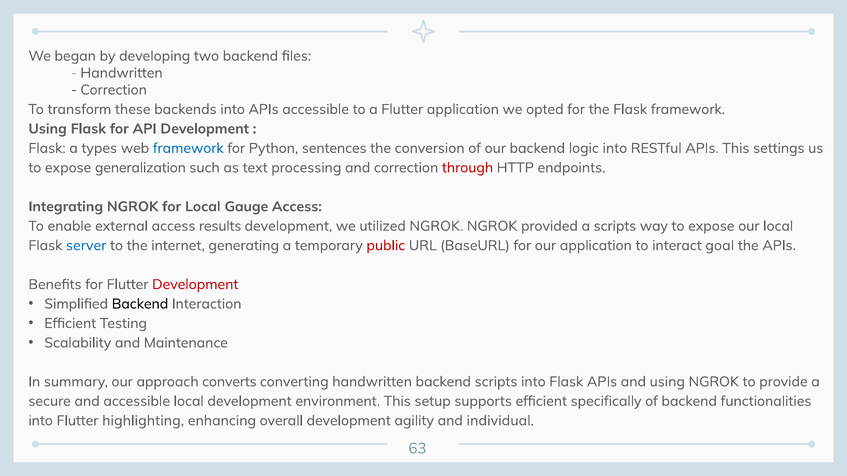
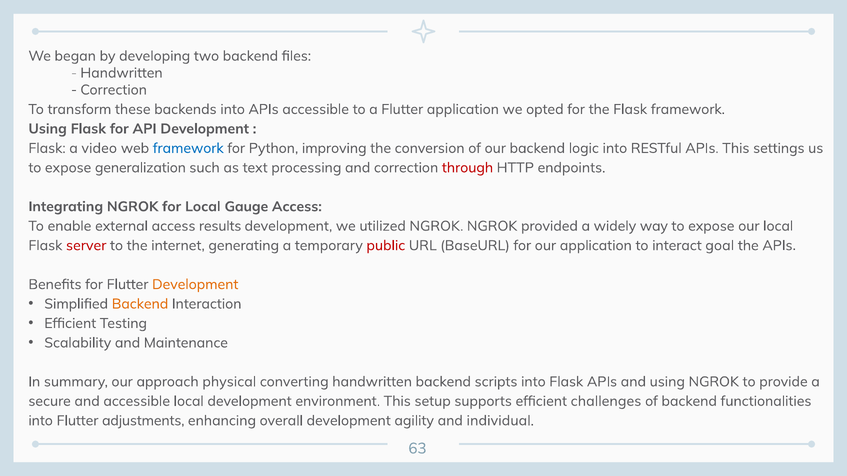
types: types -> video (99, 148)
sentences: sentences -> improving (334, 148)
a scripts: scripts -> widely (615, 226)
server colour: blue -> red (86, 246)
Development colour: red -> orange (195, 285)
Backend colour: black -> orange (140, 304)
converts: converts -> physical (229, 382)
specifically: specifically -> challenges (606, 402)
highlighting: highlighting -> adjustments (143, 421)
